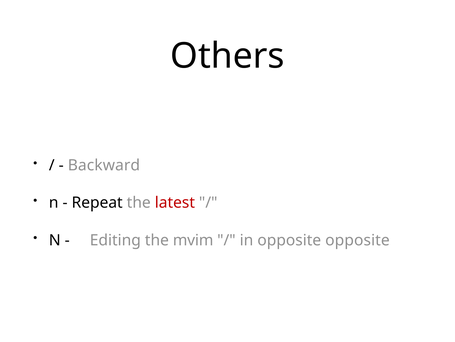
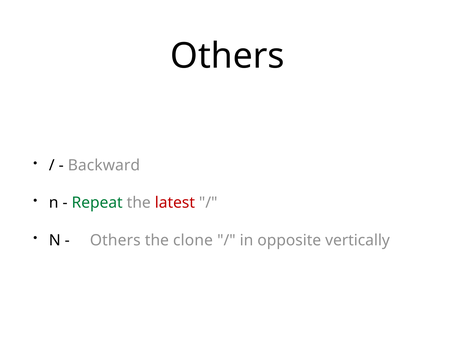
Repeat colour: black -> green (97, 202)
Editing: Editing -> Others (115, 240)
mvim: mvim -> clone (193, 240)
opposite opposite: opposite -> vertically (358, 240)
